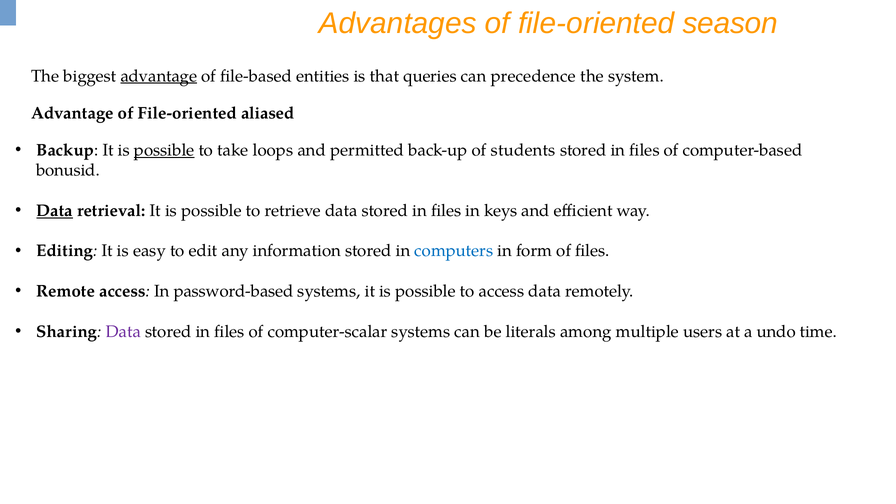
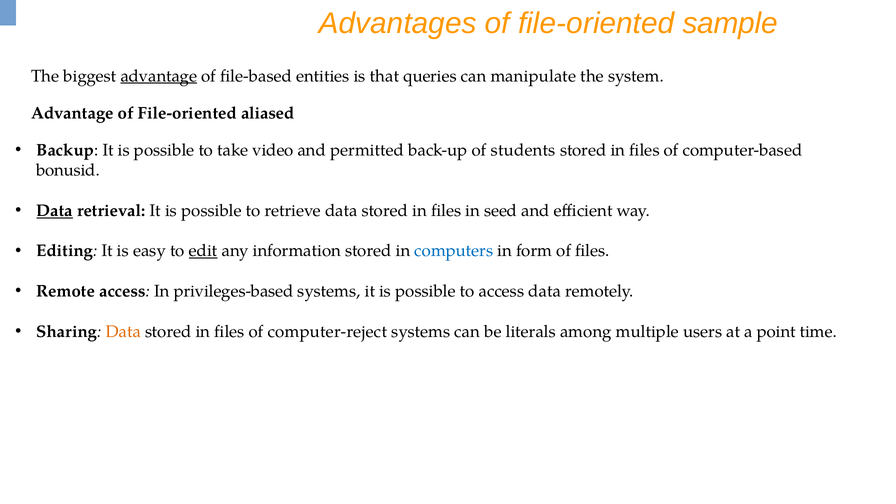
season: season -> sample (730, 23)
precedence: precedence -> manipulate (533, 76)
possible underline: present -> none (164, 150)
loops: loops -> video (273, 150)
keys: keys -> seed (501, 211)
edit underline: none -> present (203, 251)
password-based: password-based -> privileges-based (234, 291)
Data colour: purple -> orange (123, 332)
computer-scalar: computer-scalar -> computer-reject (327, 332)
undo: undo -> point (776, 332)
